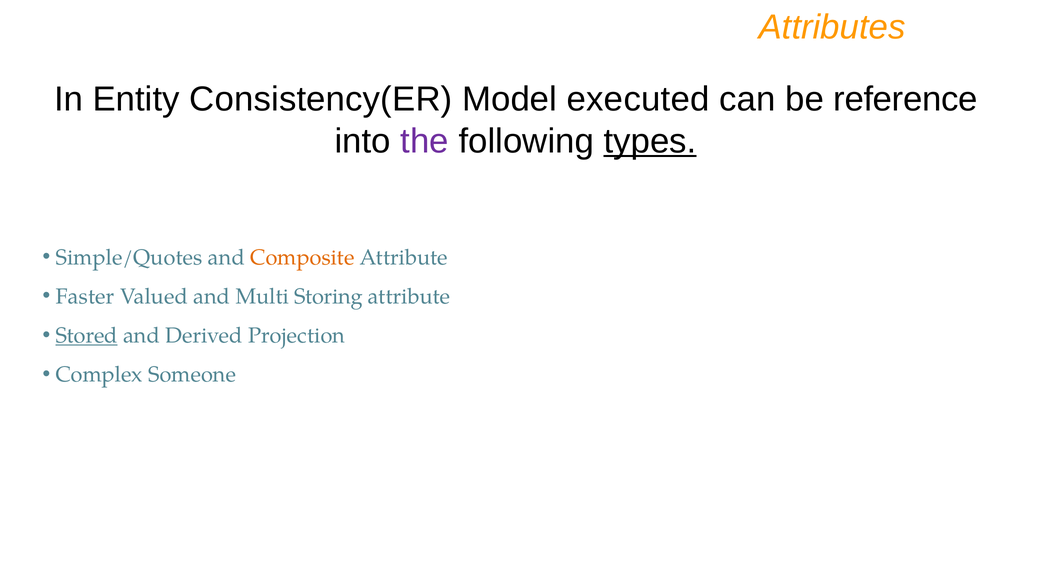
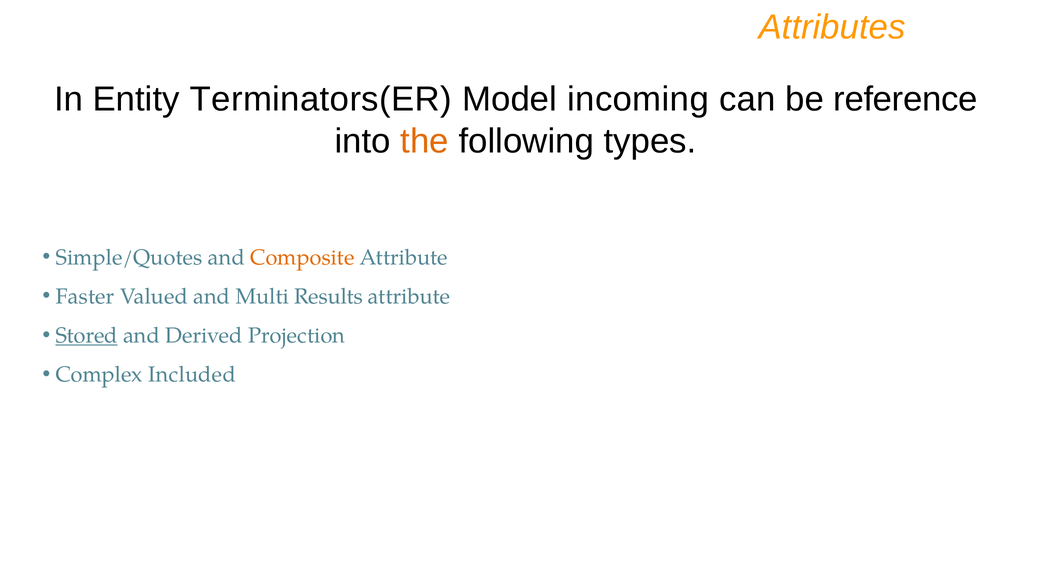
Consistency(ER: Consistency(ER -> Terminators(ER (321, 99)
executed: executed -> incoming (638, 99)
the colour: purple -> orange (425, 141)
types underline: present -> none (650, 141)
Storing: Storing -> Results (328, 297)
Someone: Someone -> Included (192, 375)
